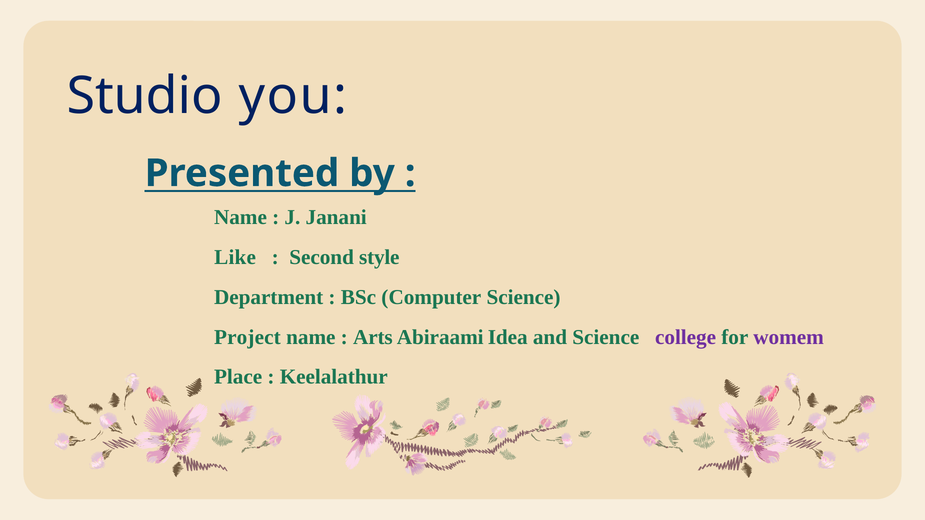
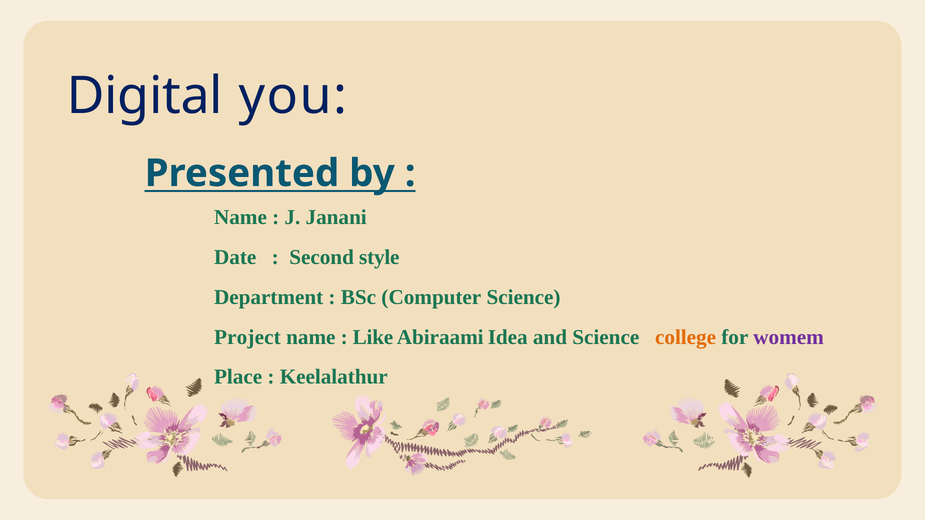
Studio: Studio -> Digital (145, 96)
Like: Like -> Date (235, 257)
Arts: Arts -> Like (373, 337)
college colour: purple -> orange (686, 337)
